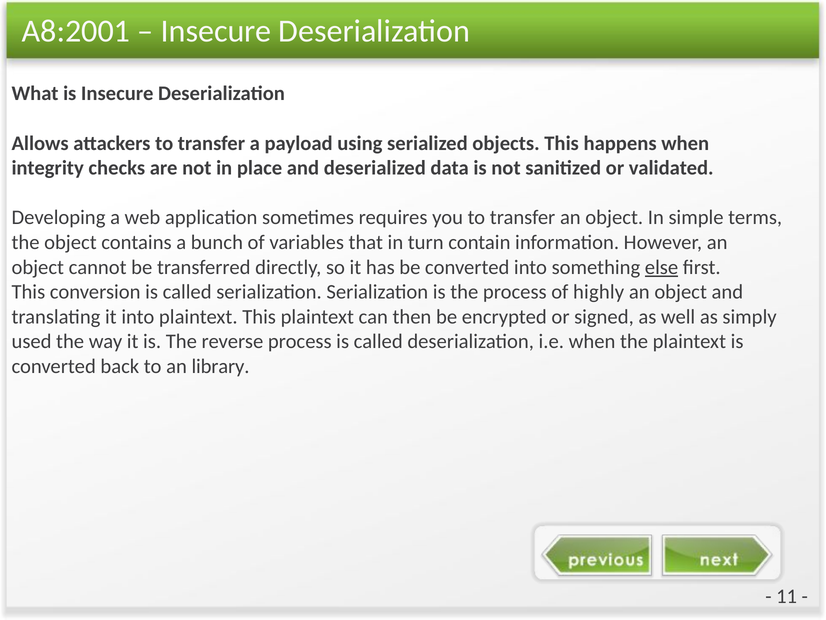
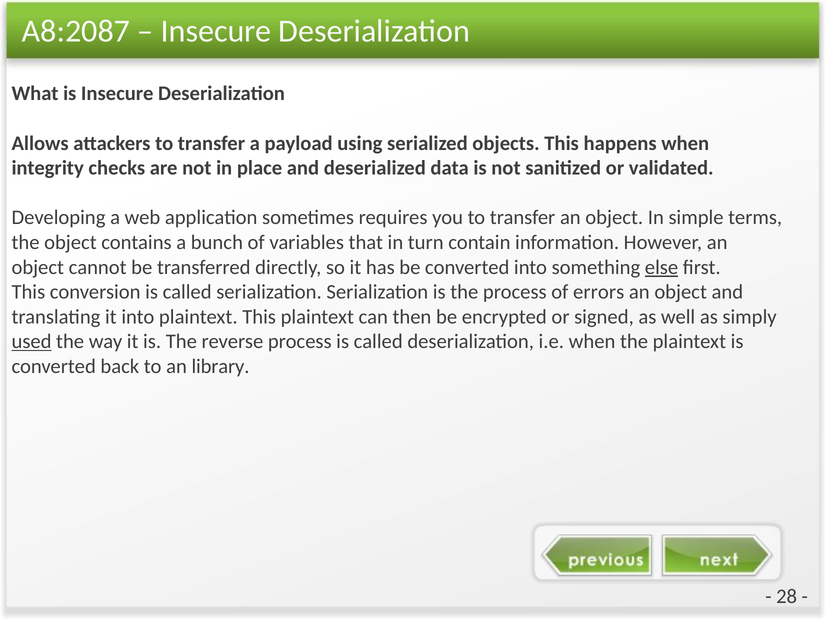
A8:2001: A8:2001 -> A8:2087 (76, 31)
highly: highly -> errors (599, 292)
used underline: none -> present (32, 341)
11: 11 -> 28 (787, 596)
